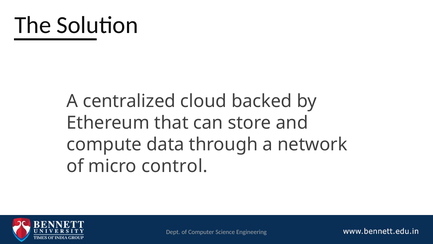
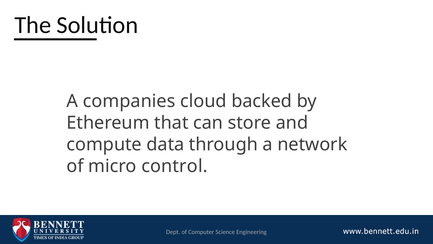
centralized: centralized -> companies (129, 101)
